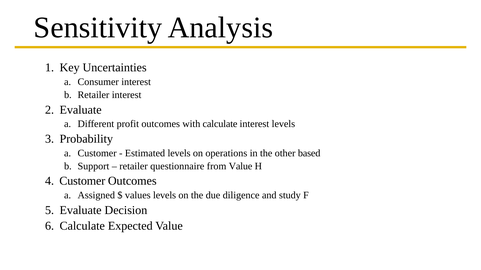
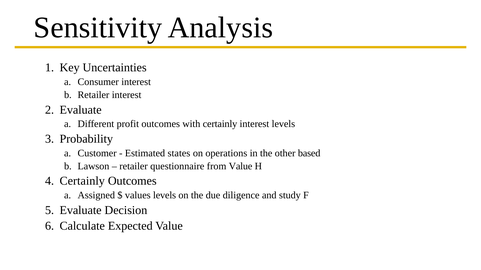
with calculate: calculate -> certainly (220, 124)
Estimated levels: levels -> states (179, 153)
Support: Support -> Lawson (93, 167)
Customer: Customer -> Certainly (82, 181)
